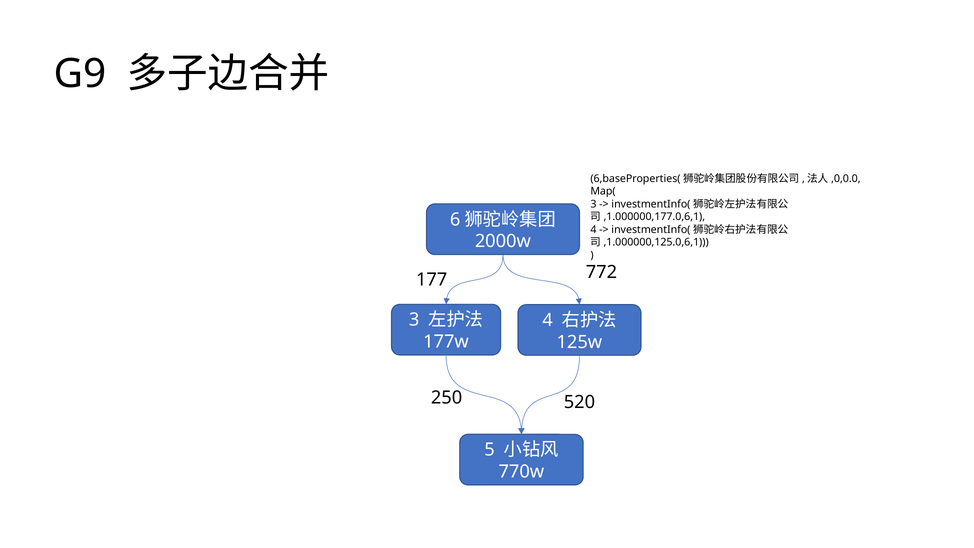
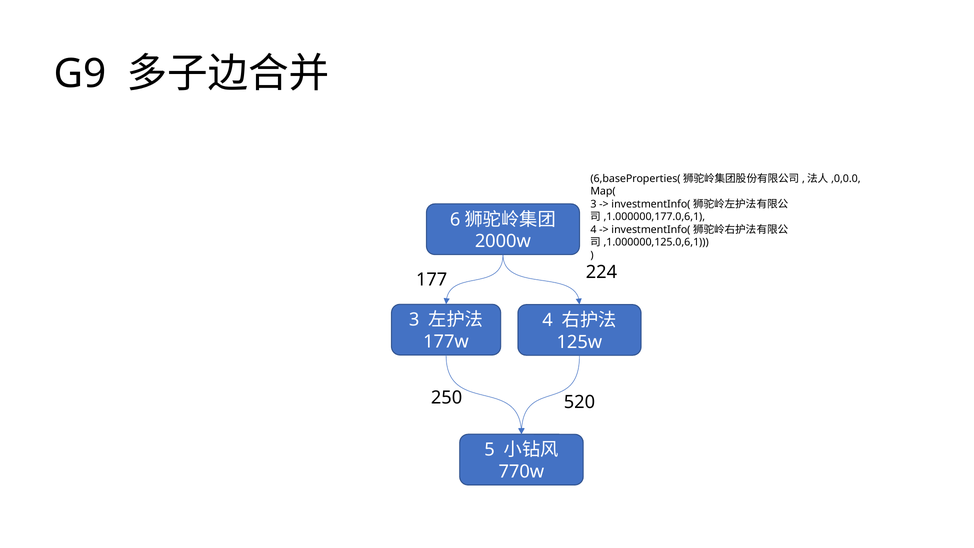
772: 772 -> 224 (601, 272)
